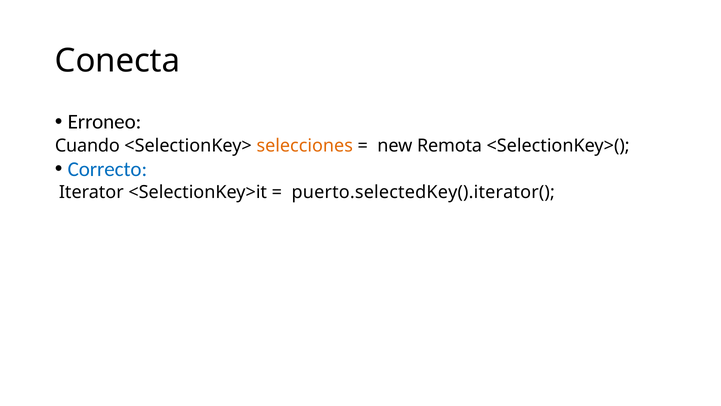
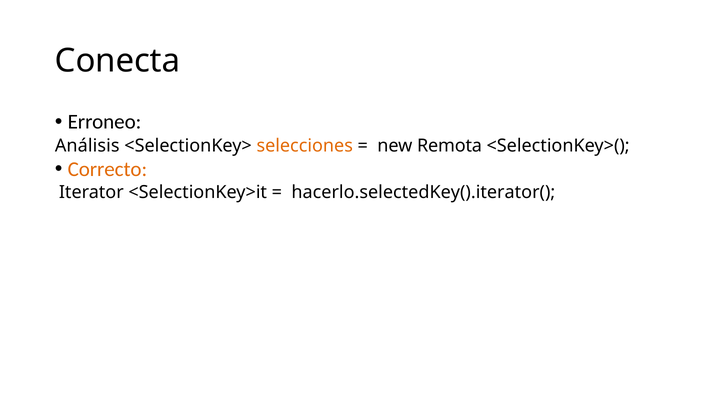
Cuando: Cuando -> Análisis (87, 145)
Correcto colour: blue -> orange (107, 169)
puerto.selectedKey().iterator(: puerto.selectedKey().iterator( -> hacerlo.selectedKey().iterator( (423, 192)
